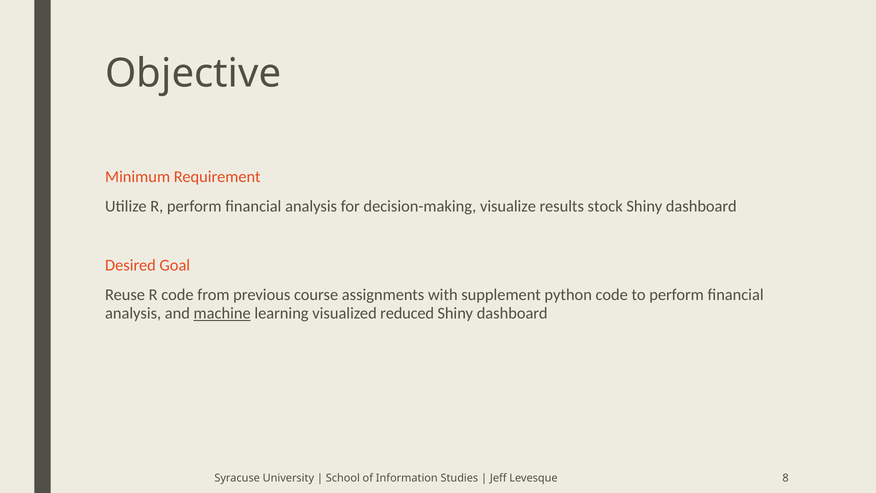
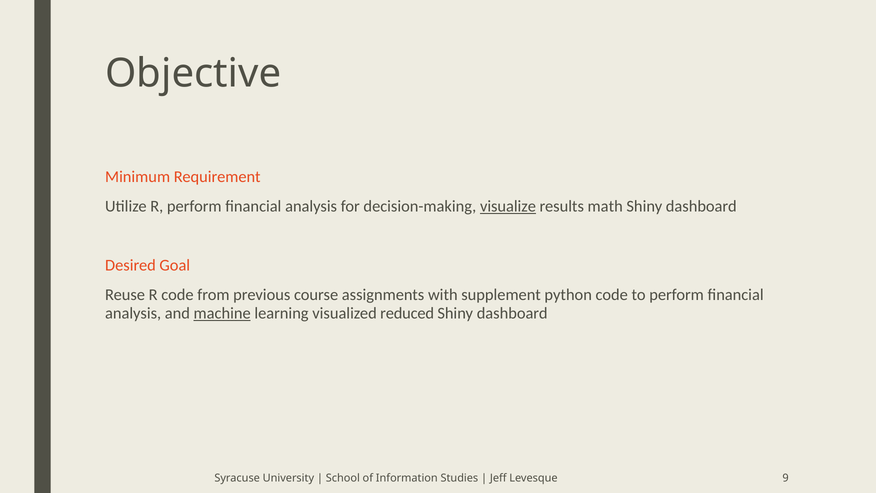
visualize underline: none -> present (508, 206)
stock: stock -> math (605, 206)
8: 8 -> 9 (786, 478)
